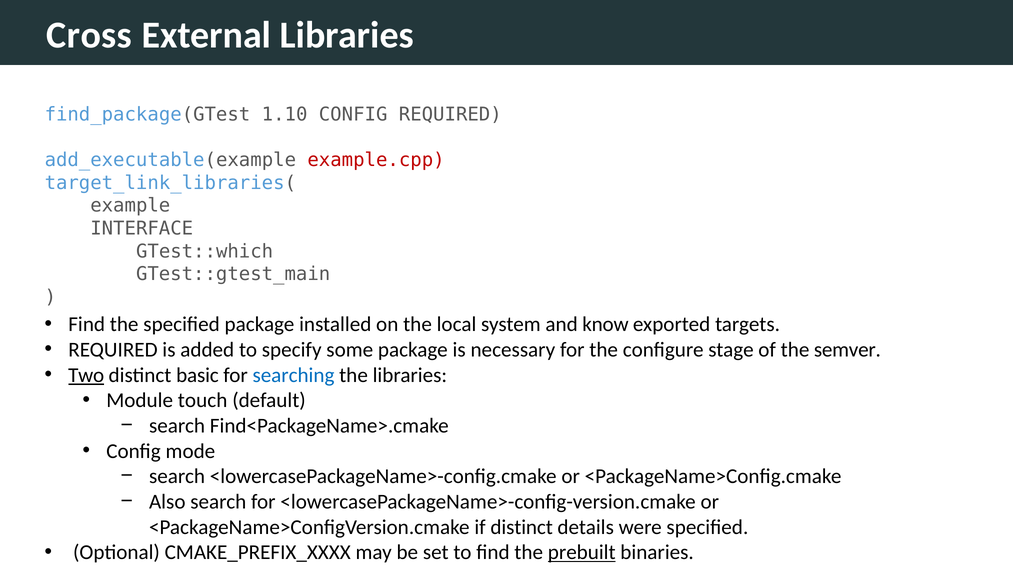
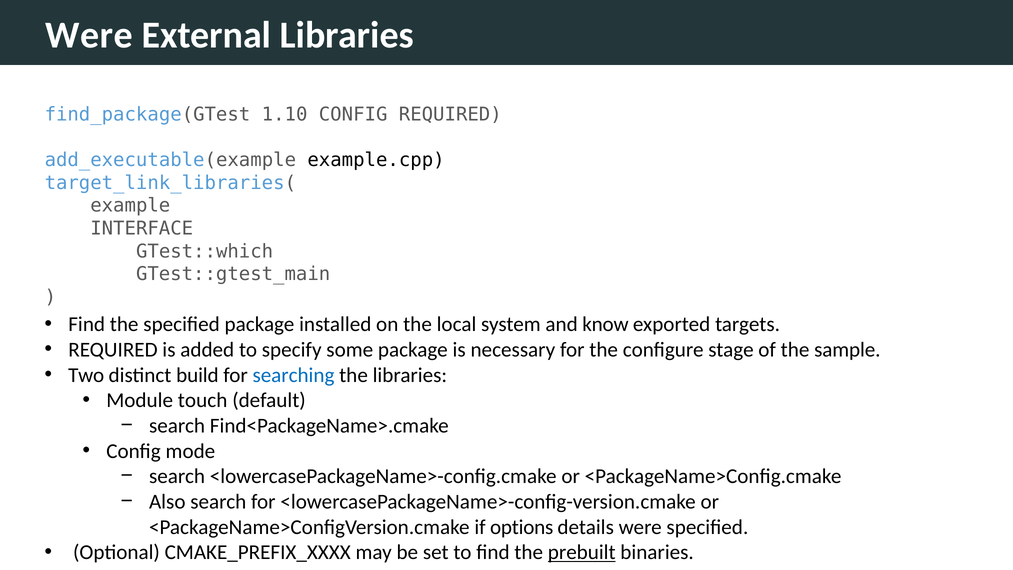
Cross: Cross -> Were (89, 35)
example.cpp colour: red -> black (376, 160)
semver: semver -> sample (847, 350)
Two underline: present -> none (86, 375)
basic: basic -> build (197, 375)
if distinct: distinct -> options (522, 527)
